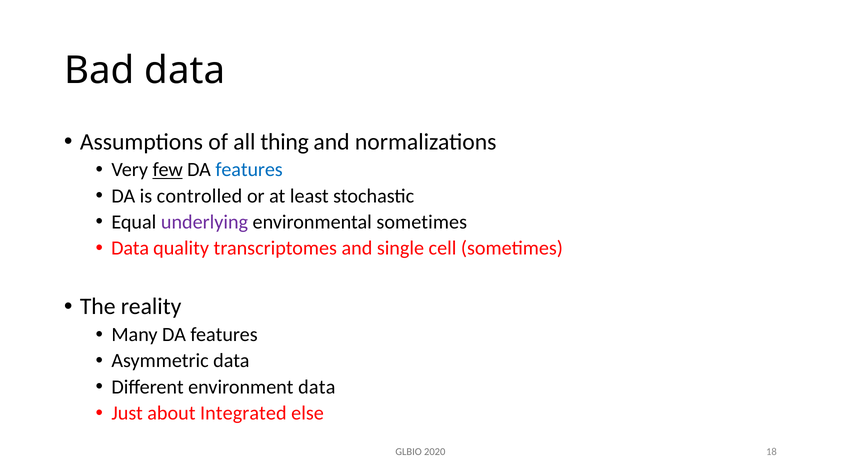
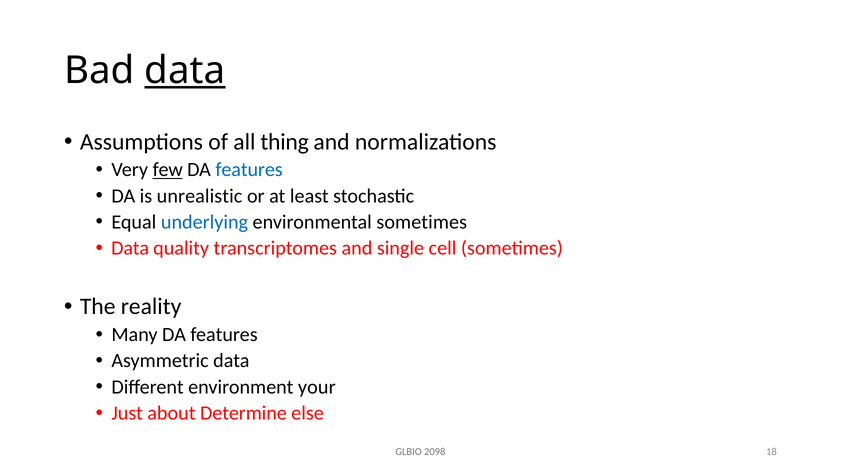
data underline: none -> present (185, 71)
controlled: controlled -> unrealistic (200, 196)
underlying colour: purple -> blue (205, 222)
environment data: data -> your (317, 387)
Integrated: Integrated -> Determine (243, 413)
2020: 2020 -> 2098 (435, 452)
